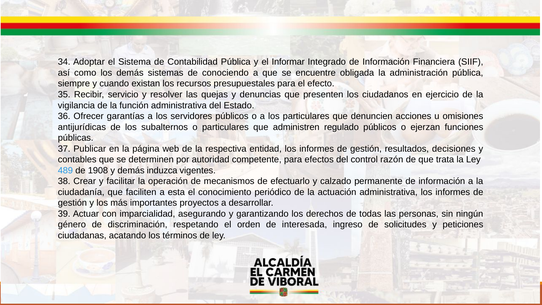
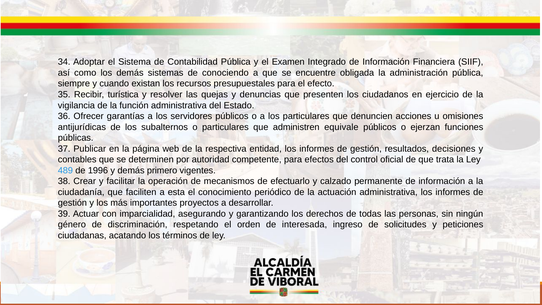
Informar: Informar -> Examen (288, 62)
servicio: servicio -> turística (123, 94)
regulado: regulado -> equivale (341, 127)
razón: razón -> oficial (392, 160)
1908: 1908 -> 1996 (98, 170)
induzca: induzca -> primero (162, 170)
